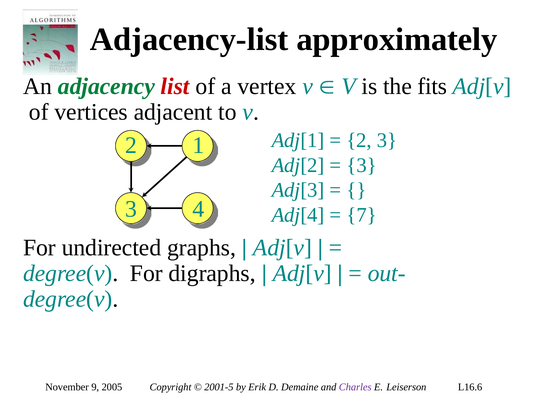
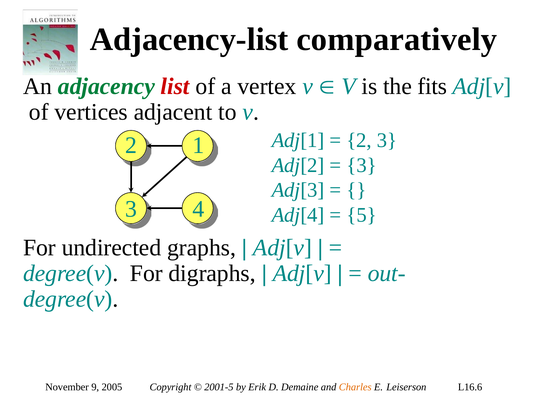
approximately: approximately -> comparatively (397, 39)
7: 7 -> 5 (362, 215)
Charles colour: purple -> orange (355, 387)
